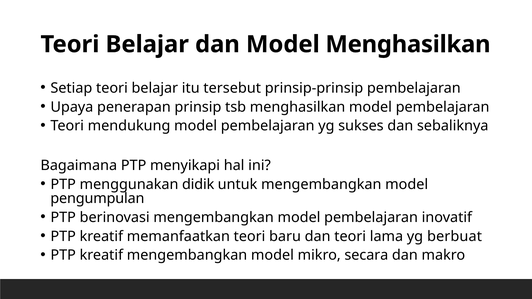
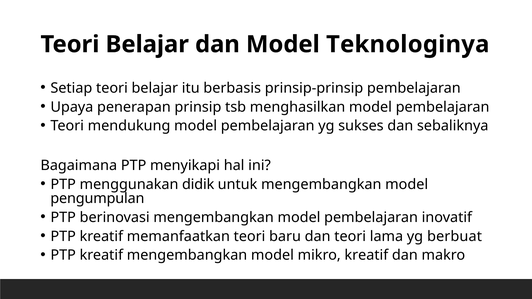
Model Menghasilkan: Menghasilkan -> Teknologinya (408, 44)
tersebut: tersebut -> berbasis (232, 88)
mikro secara: secara -> kreatif (366, 255)
